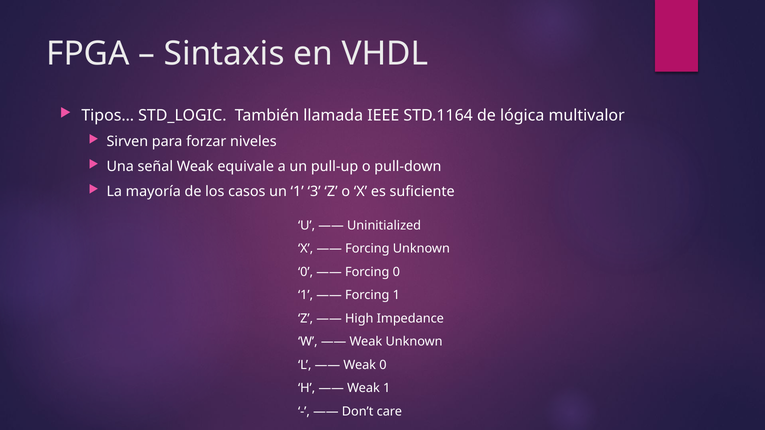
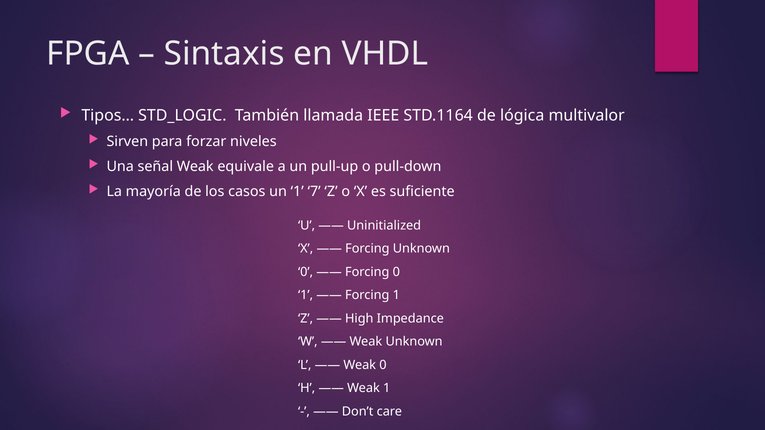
3: 3 -> 7 (314, 192)
